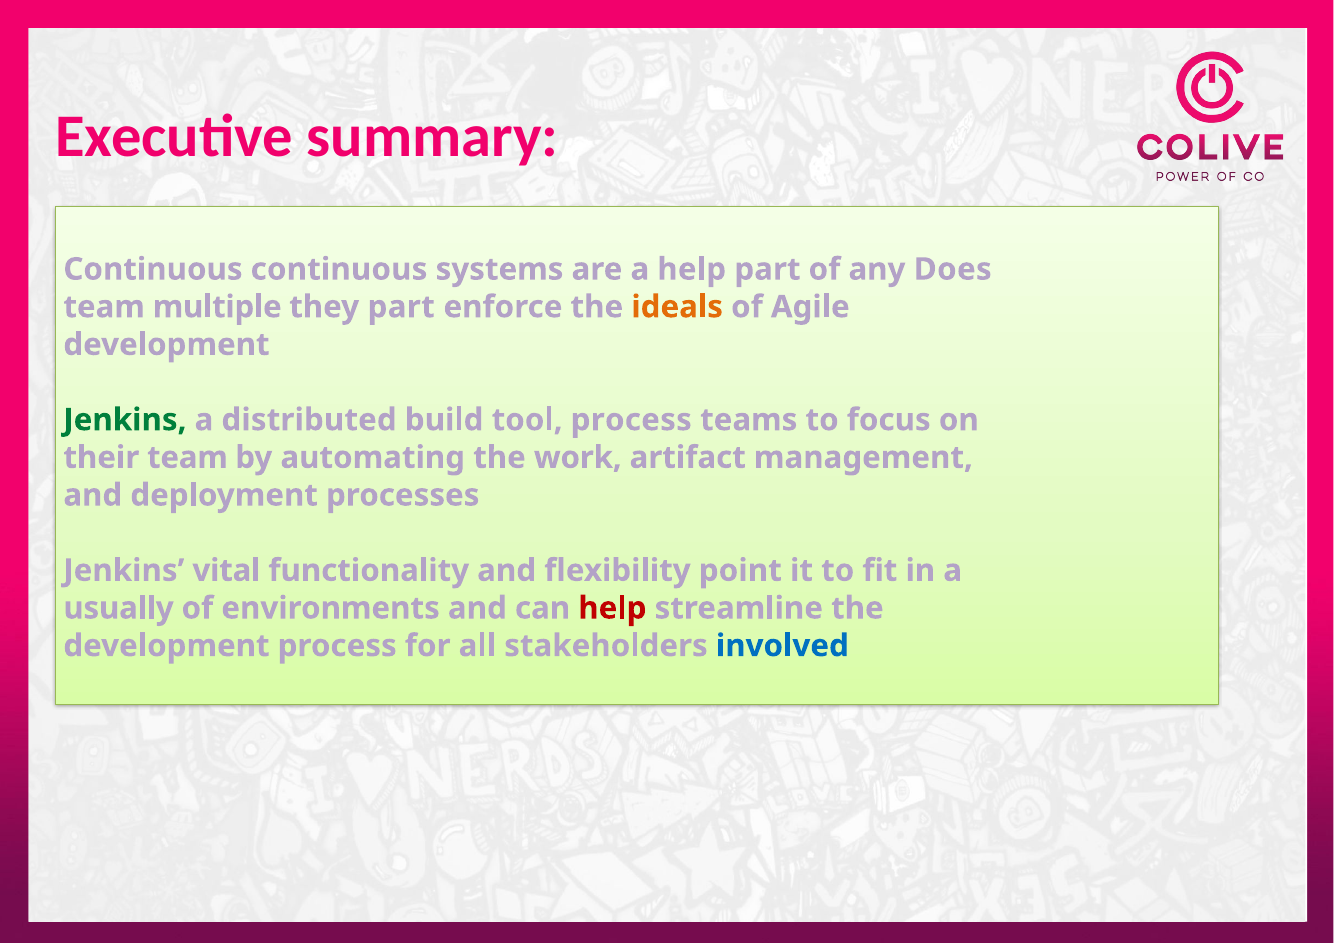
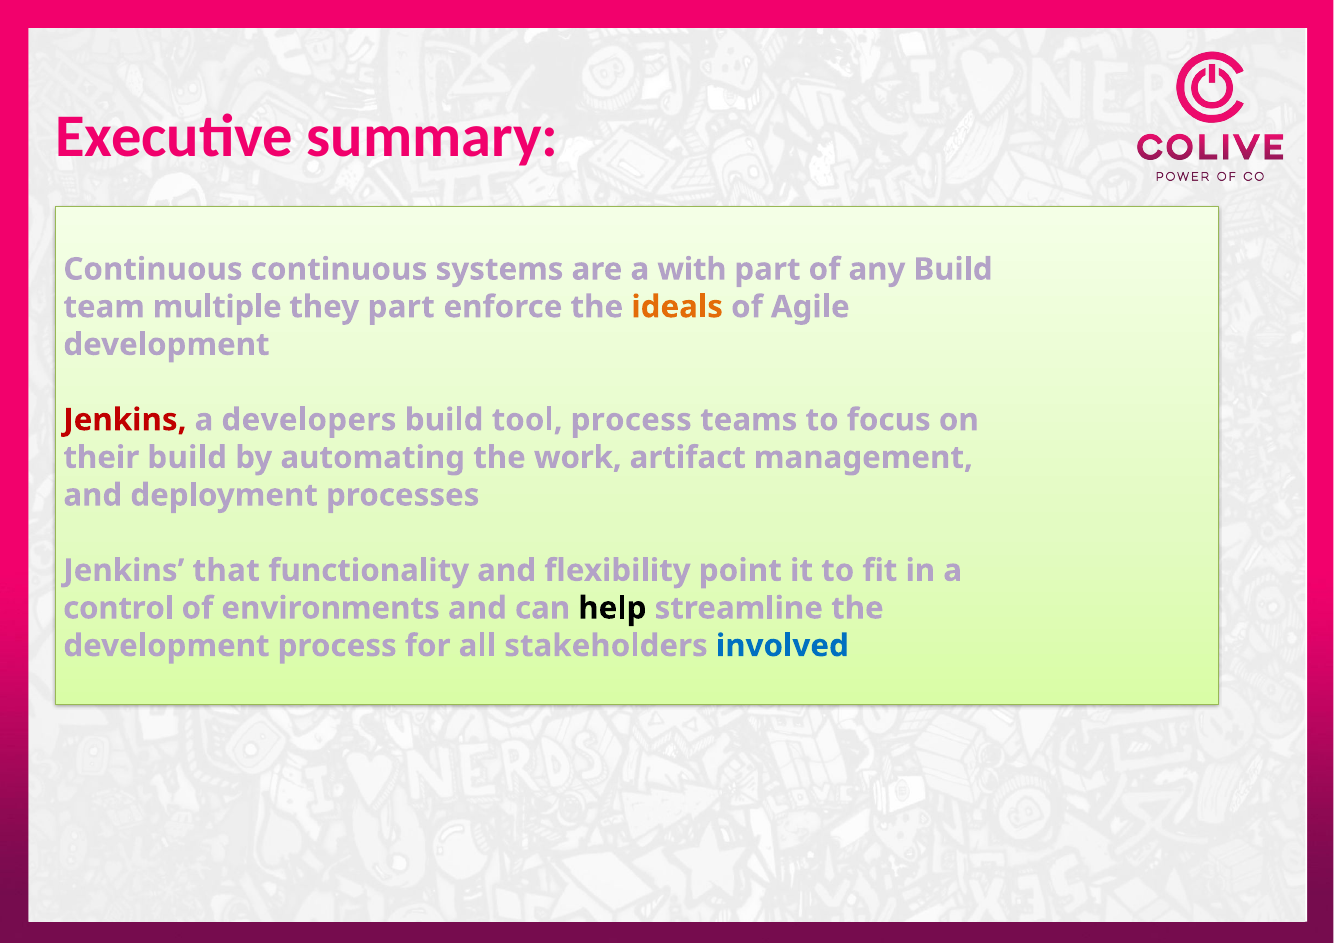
a help: help -> with (692, 269)
any Does: Does -> Build (953, 269)
Jenkins colour: green -> red (125, 420)
distributed: distributed -> developers (309, 420)
their team: team -> build (187, 458)
vital: vital -> that (226, 571)
usually: usually -> control (119, 608)
help colour: red -> black (612, 608)
